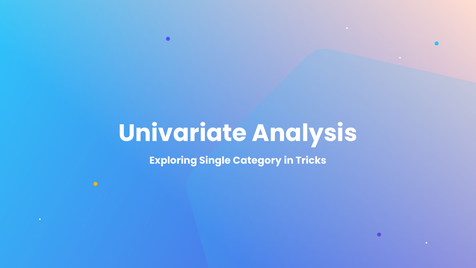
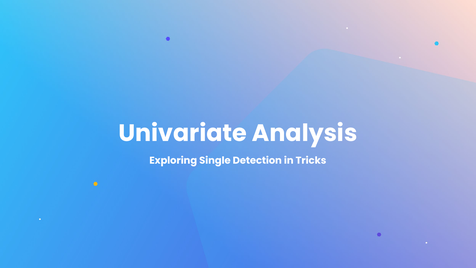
Category: Category -> Detection (257, 160)
